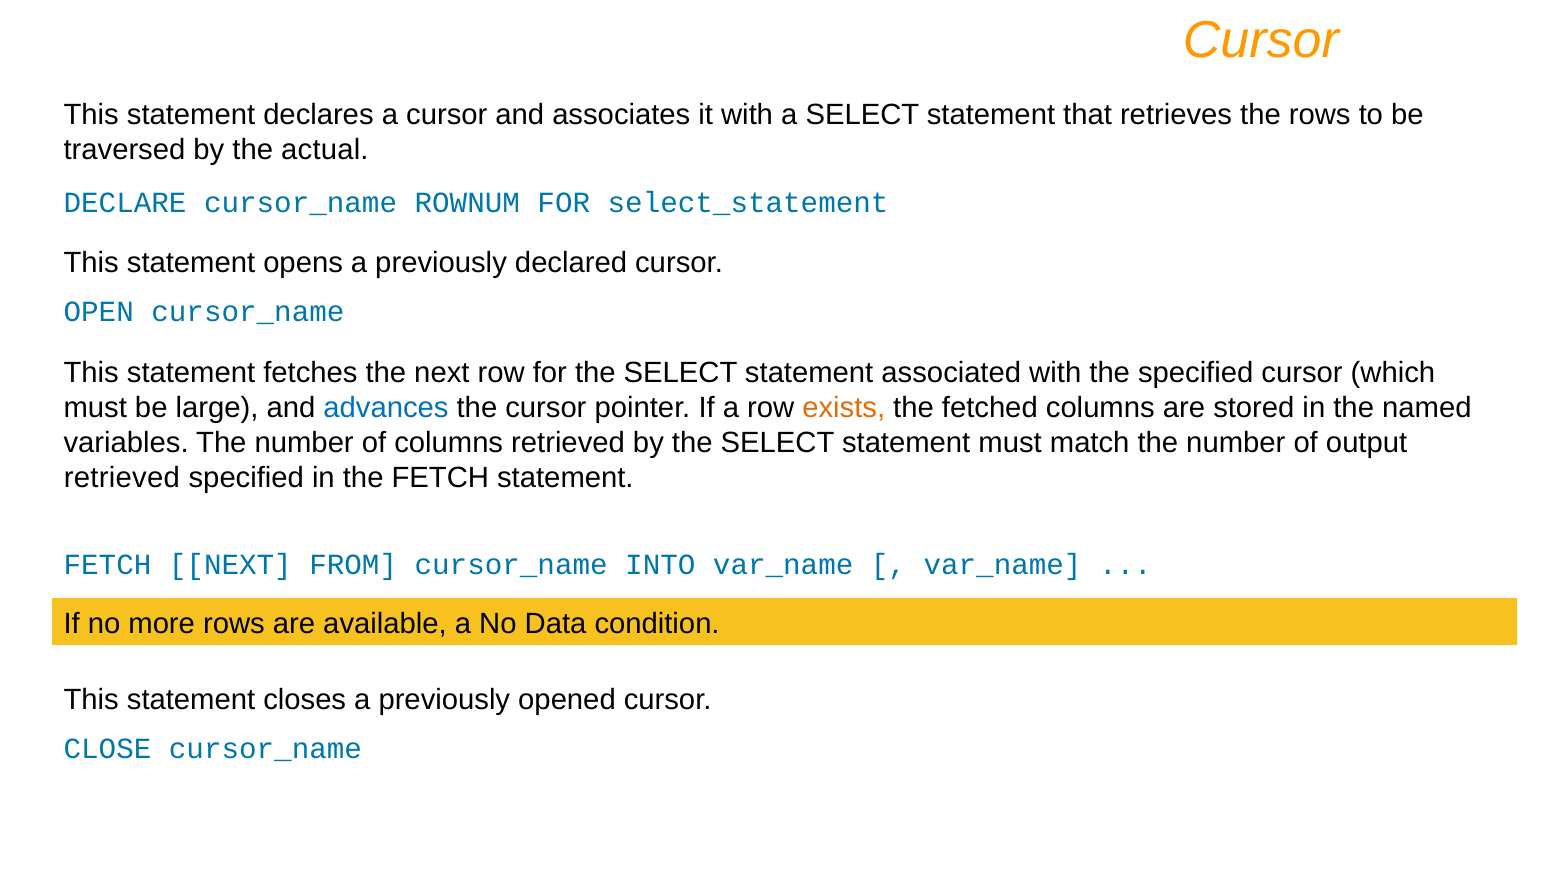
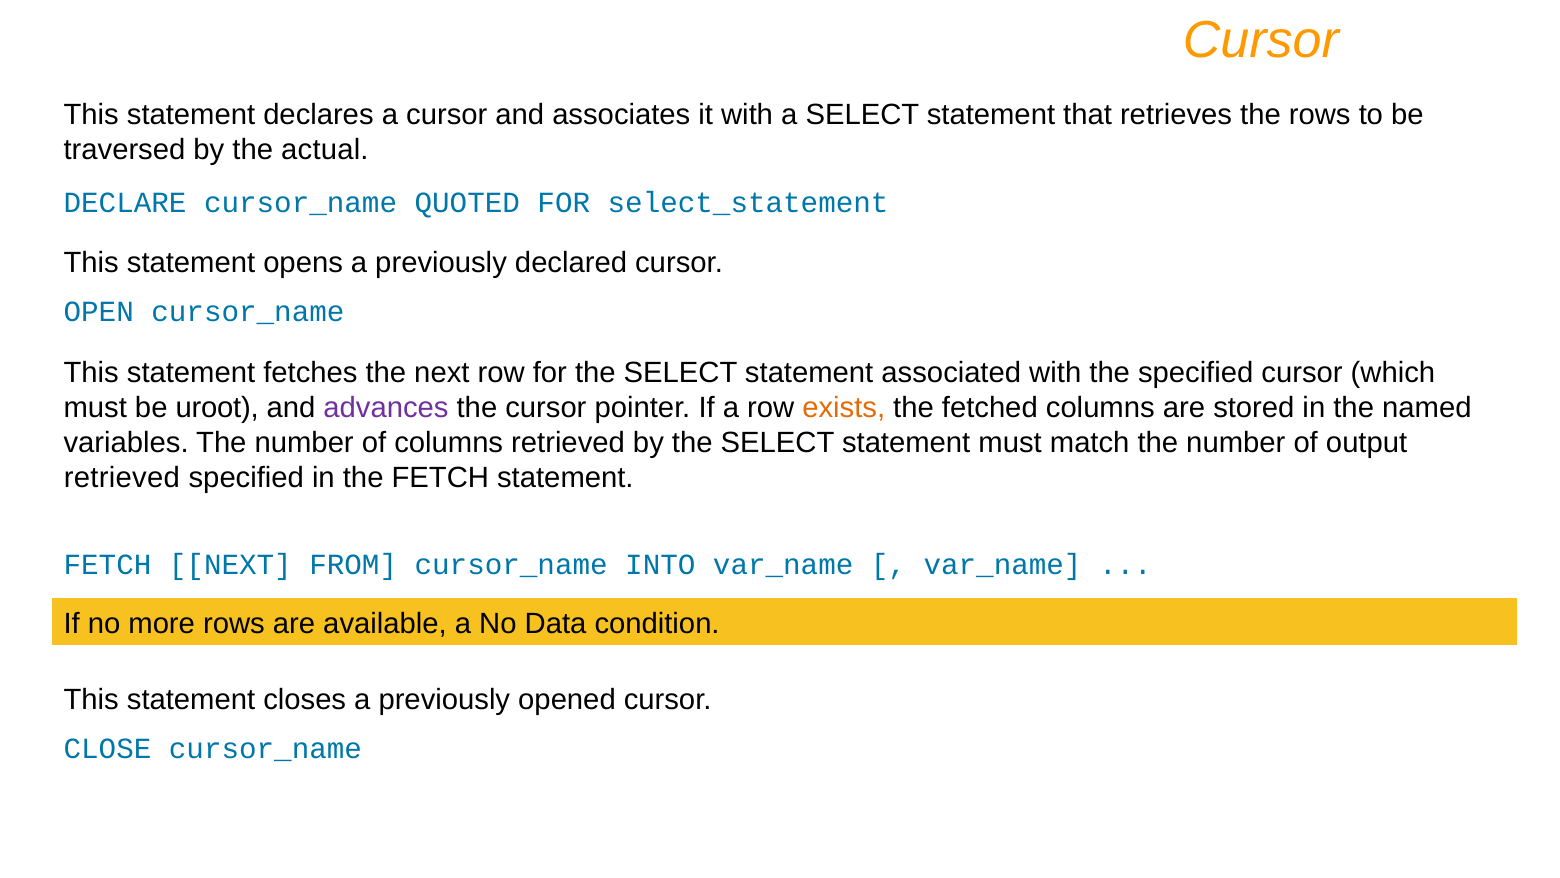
ROWNUM: ROWNUM -> QUOTED (467, 203)
large: large -> uroot (217, 408)
advances colour: blue -> purple (386, 408)
